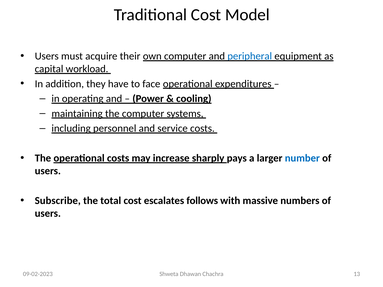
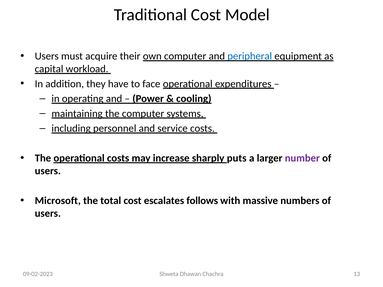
pays: pays -> puts (237, 158)
number colour: blue -> purple (302, 158)
Subscribe: Subscribe -> Microsoft (58, 201)
